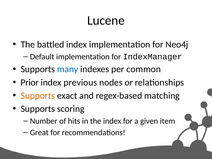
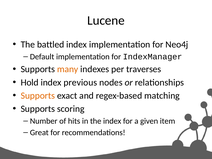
many colour: blue -> orange (68, 69)
common: common -> traverses (144, 69)
Prior: Prior -> Hold (30, 82)
